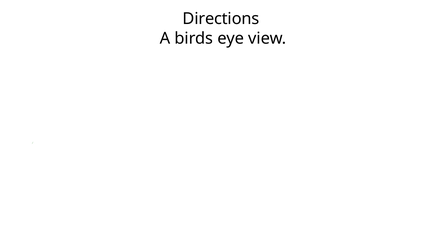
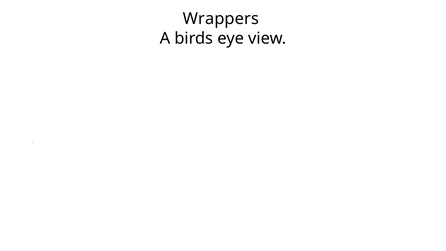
Directions: Directions -> Wrappers (221, 19)
